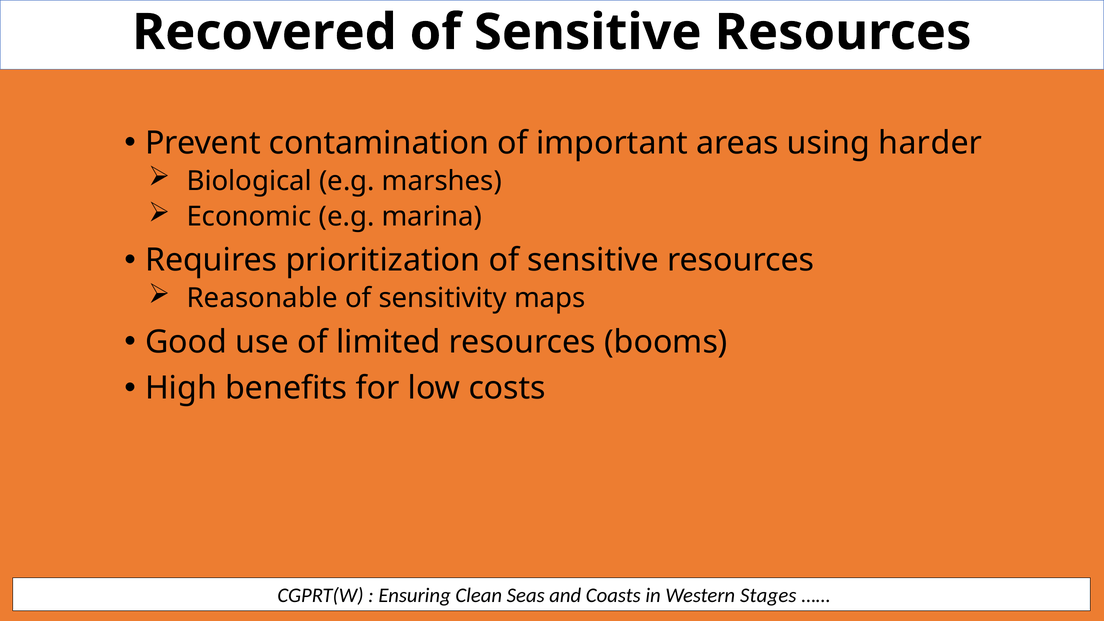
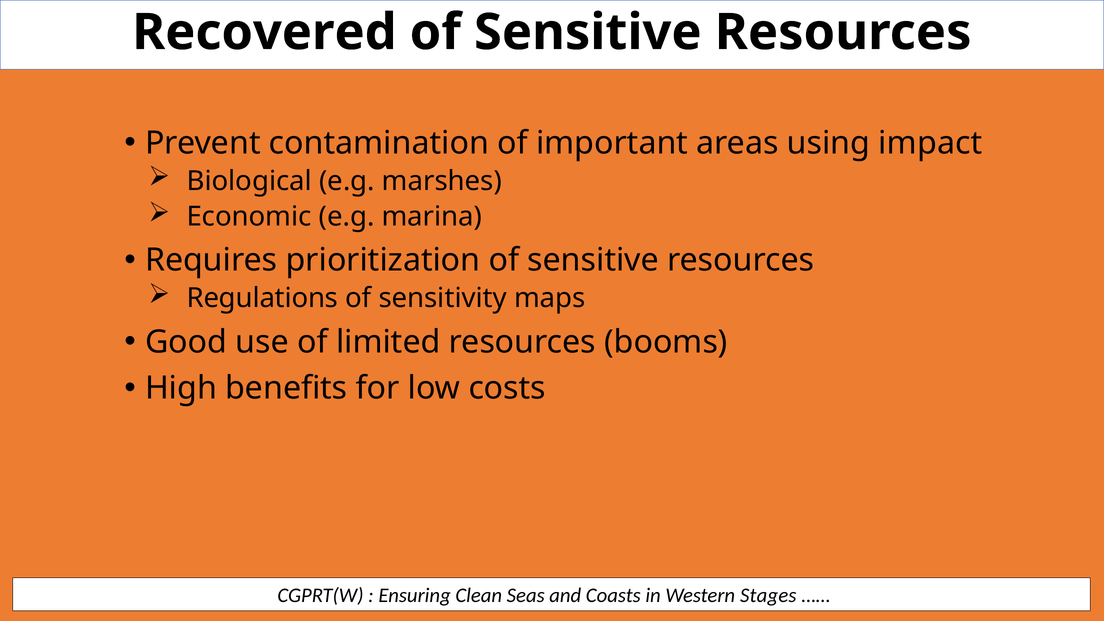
harder: harder -> impact (930, 143)
Reasonable: Reasonable -> Regulations (262, 298)
